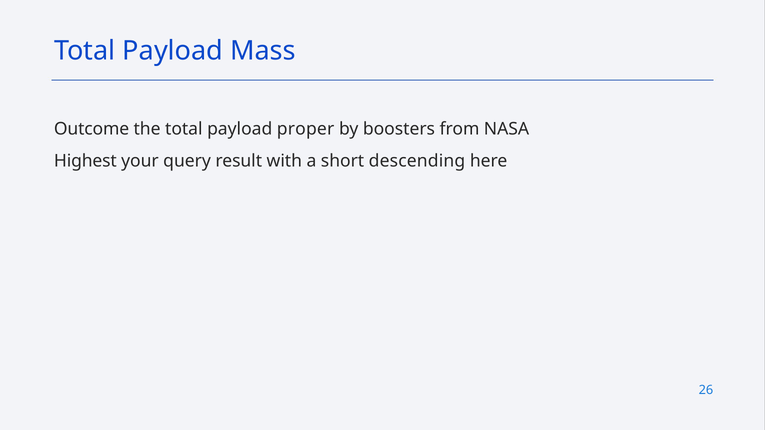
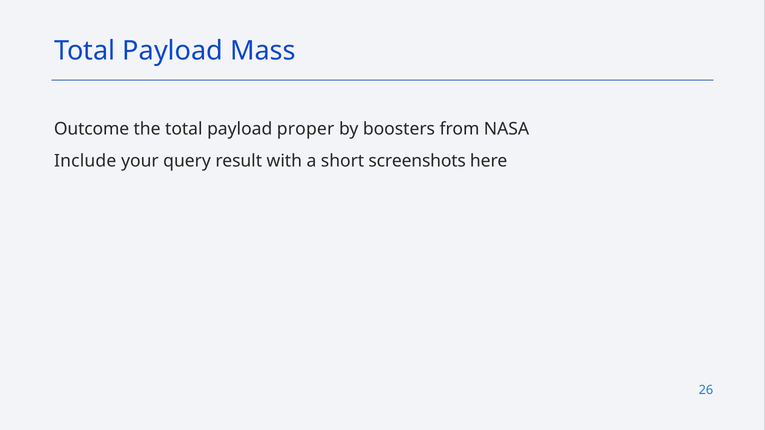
Highest: Highest -> Include (85, 161)
descending: descending -> screenshots (417, 161)
